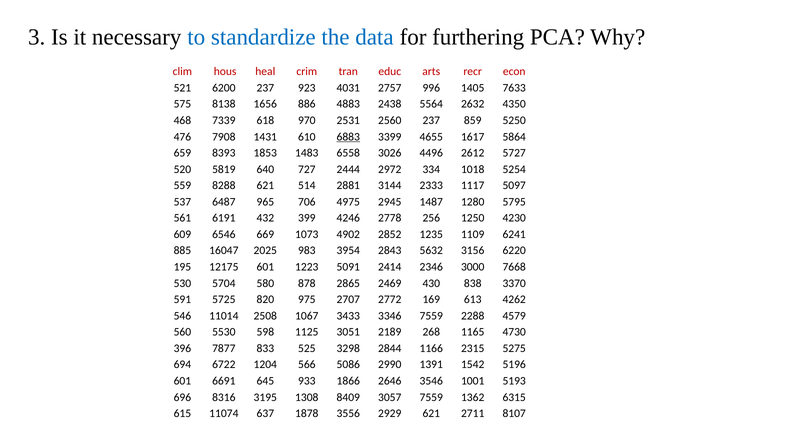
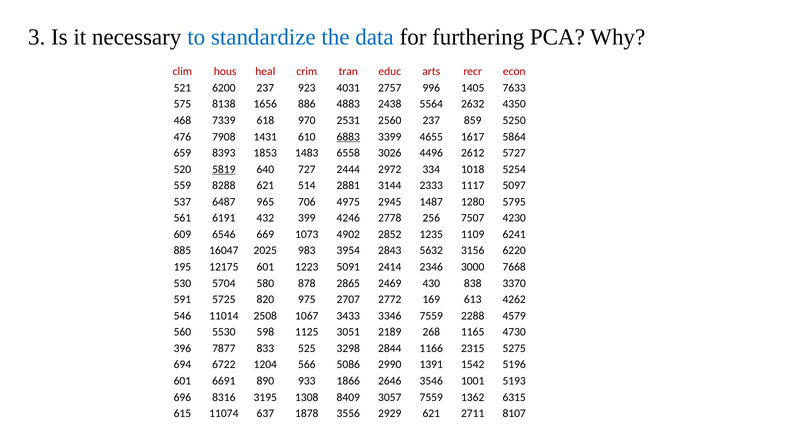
5819 underline: none -> present (224, 169)
1250: 1250 -> 7507 (473, 218)
645: 645 -> 890 (265, 381)
